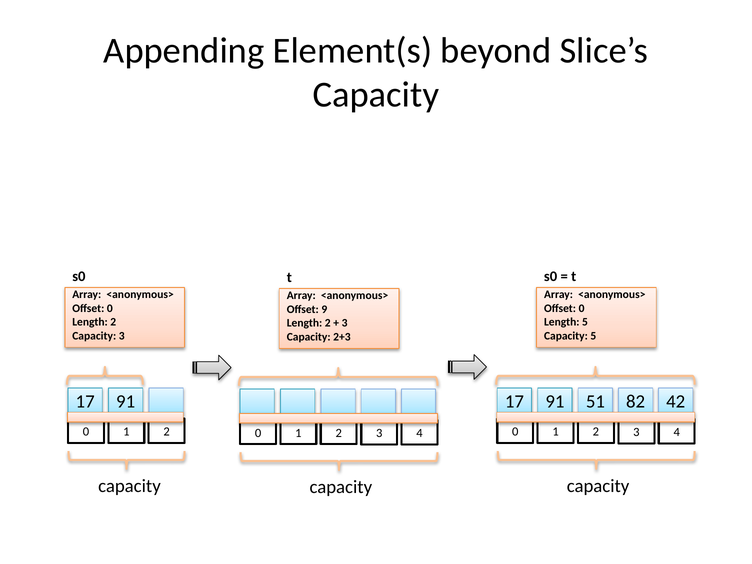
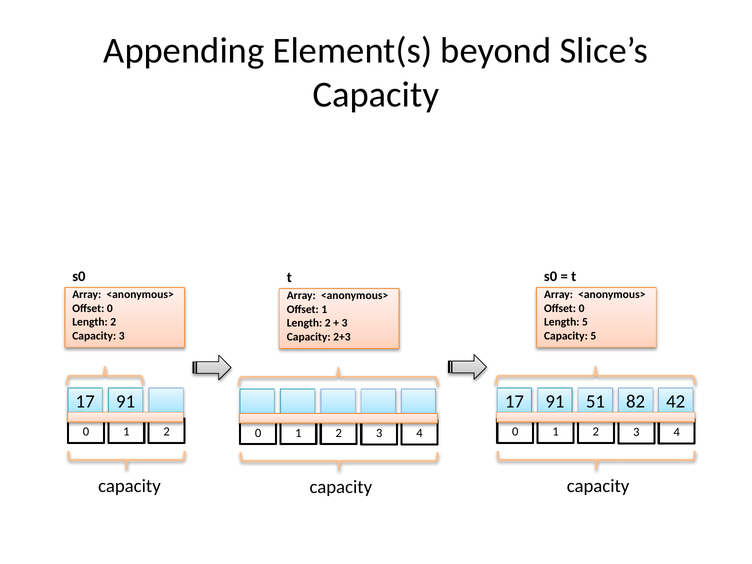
Offset 9: 9 -> 1 (324, 309)
